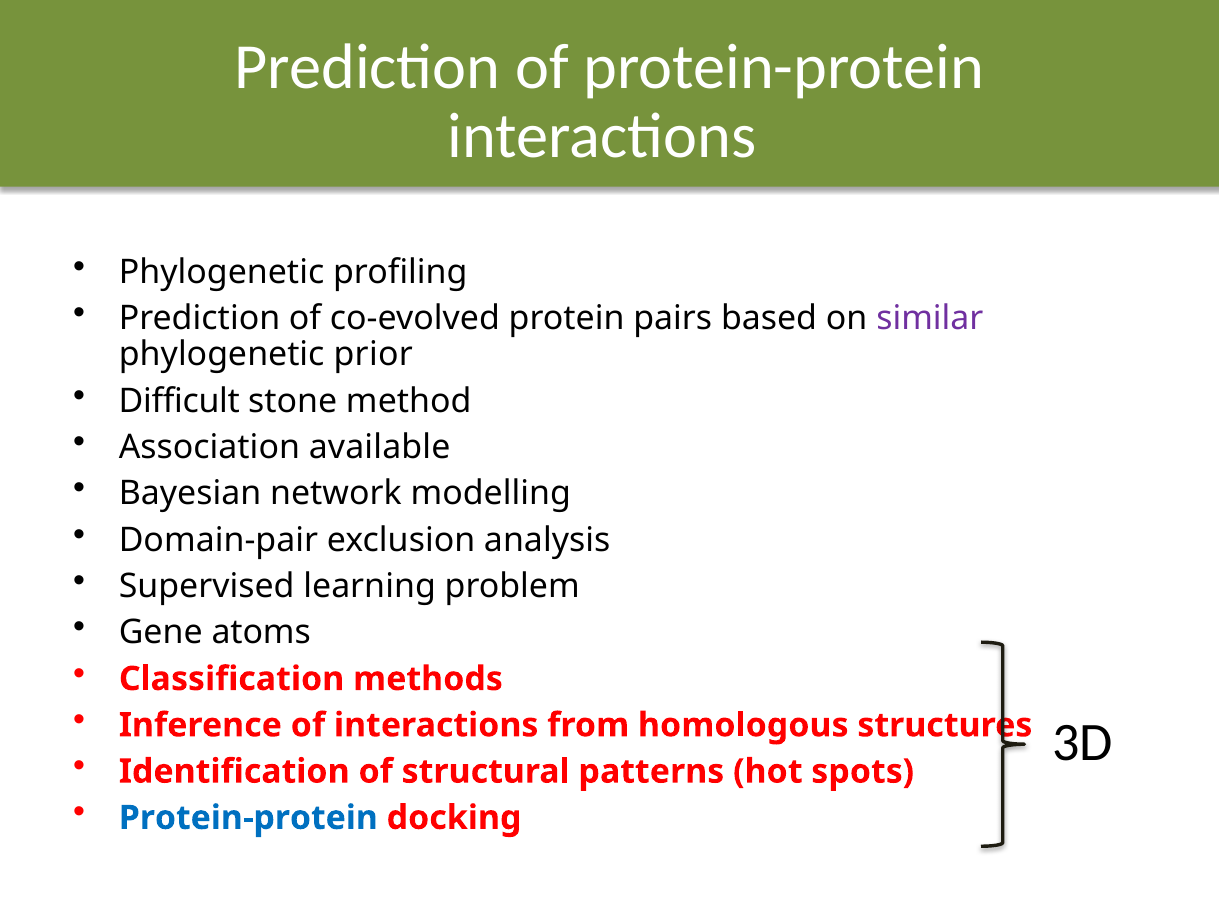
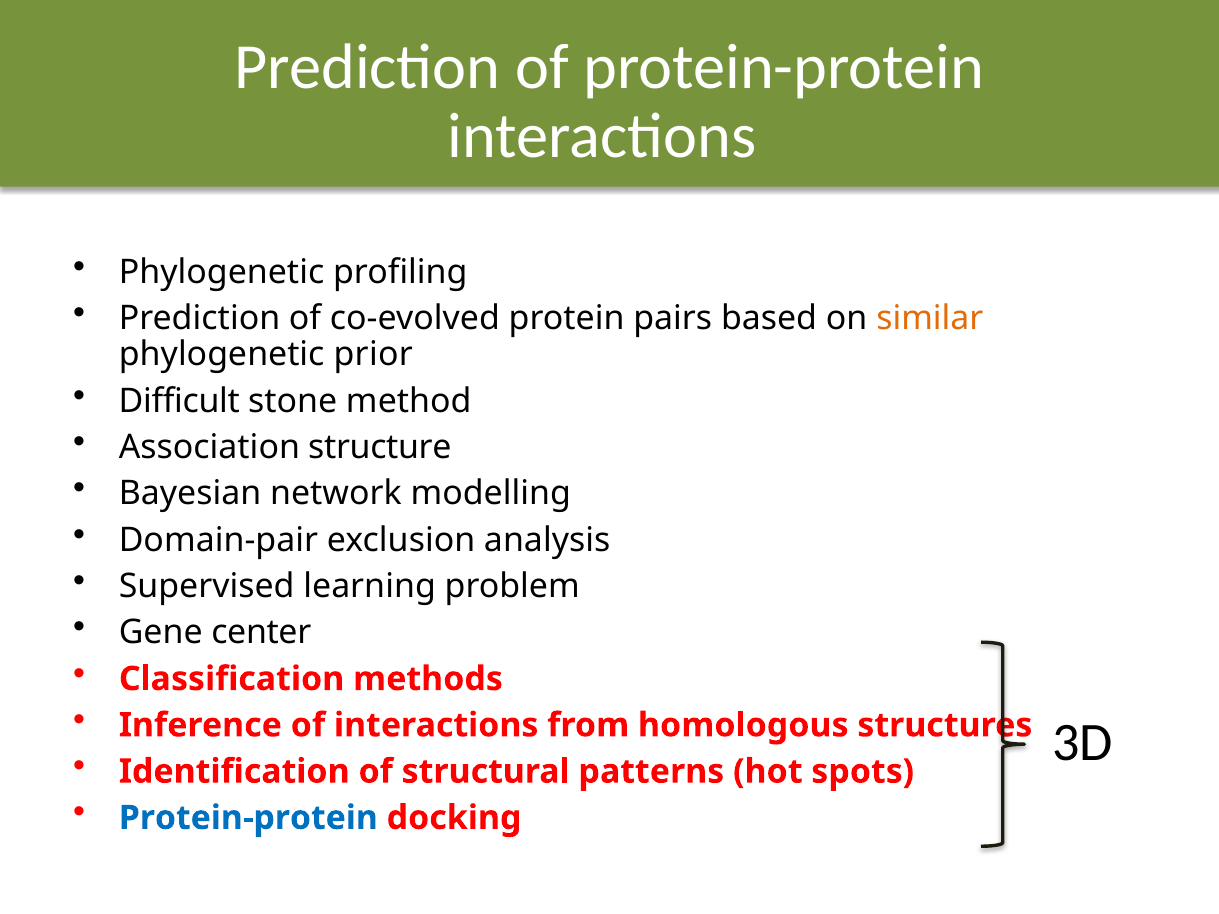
similar colour: purple -> orange (930, 318)
available: available -> structure (380, 448)
atoms: atoms -> center (261, 633)
